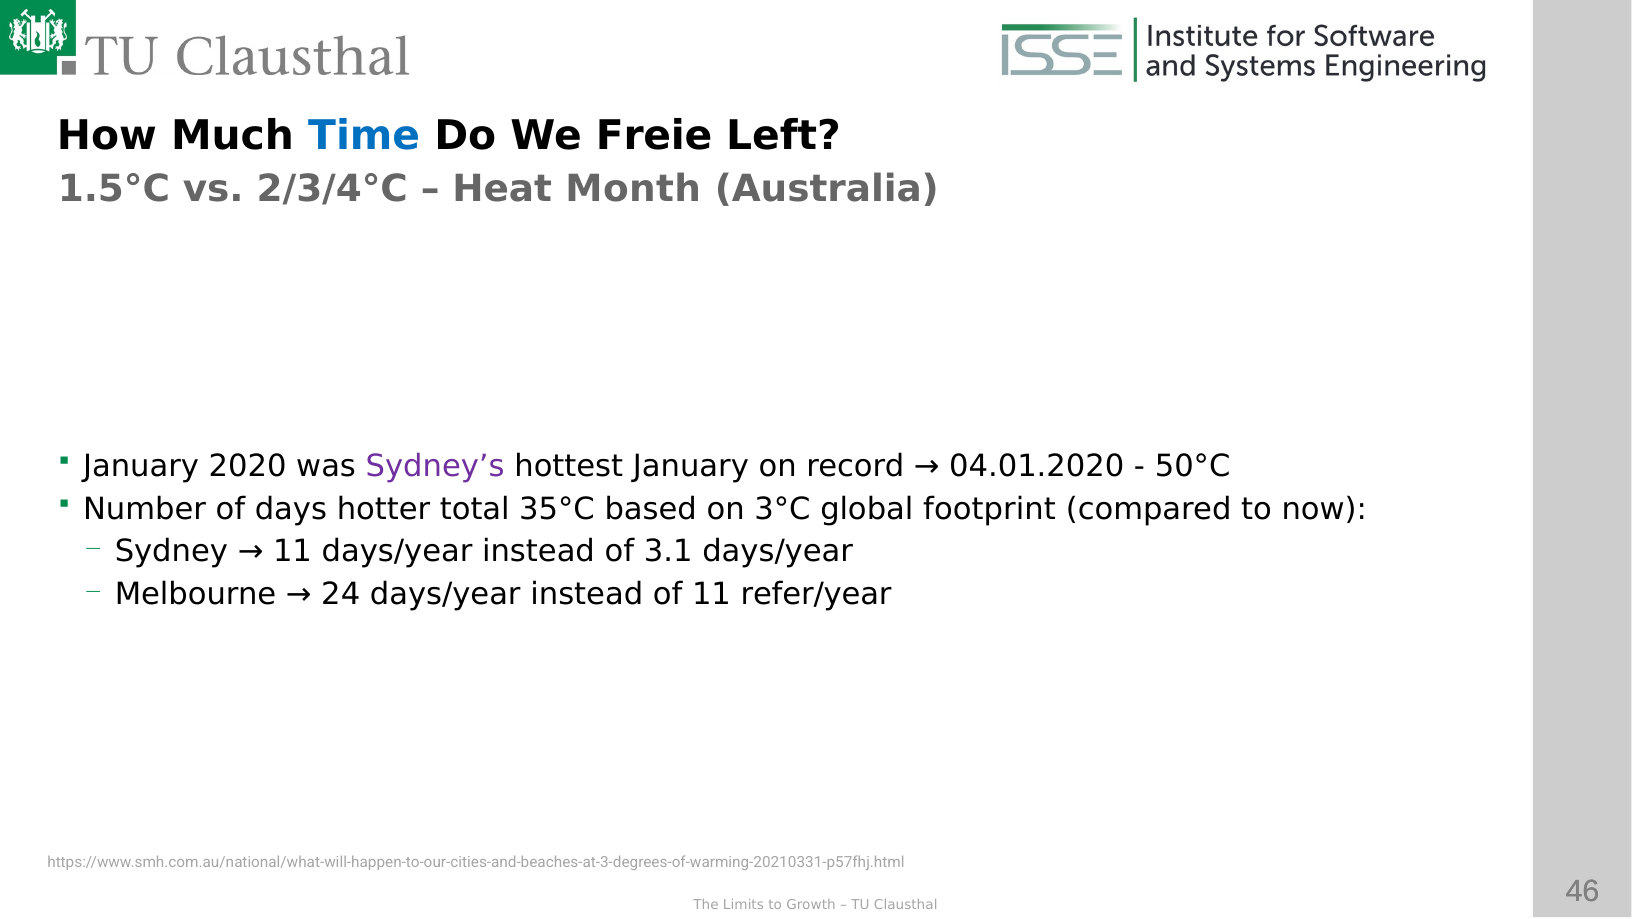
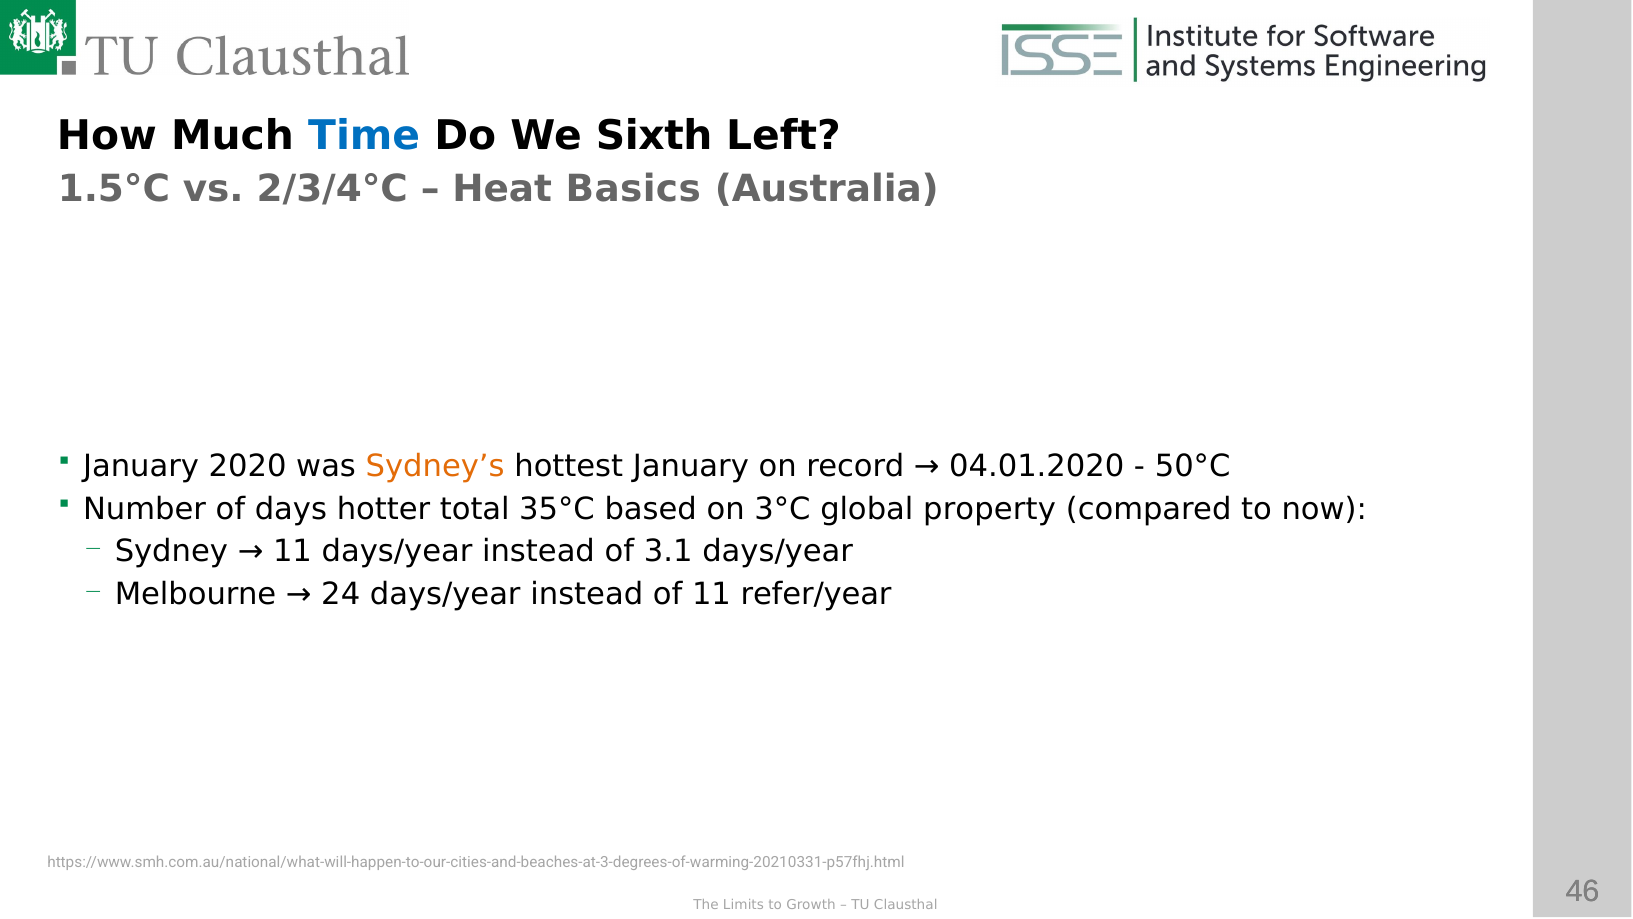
Freie: Freie -> Sixth (654, 136)
Month: Month -> Basics (633, 189)
Sydney’s colour: purple -> orange (435, 466)
footprint: footprint -> property (990, 509)
